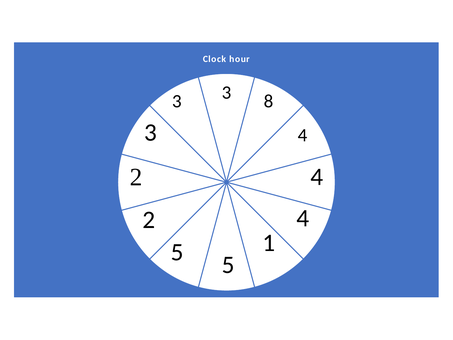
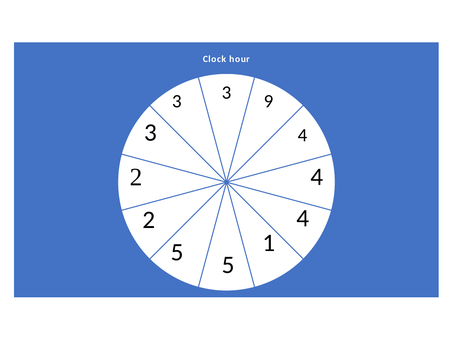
8: 8 -> 9 (269, 101)
